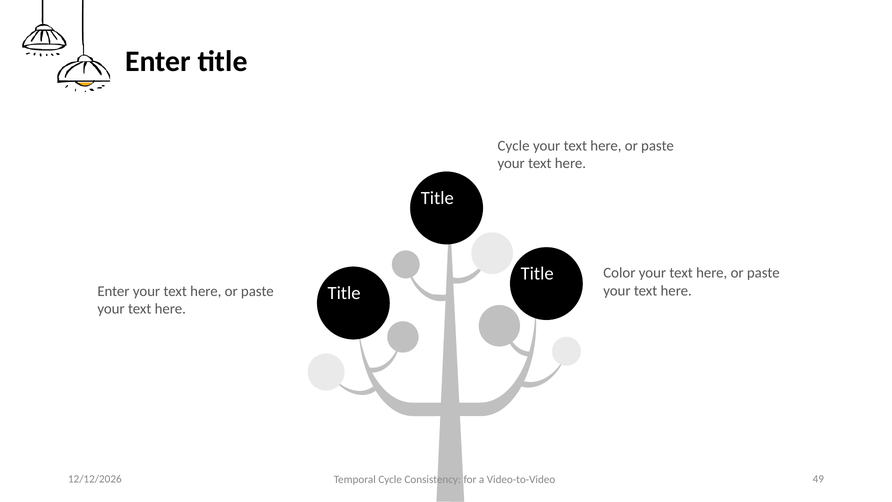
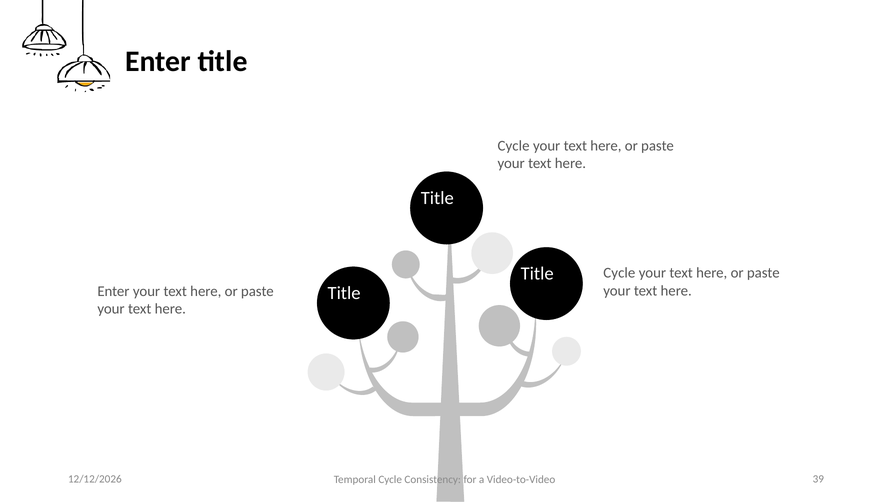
Color: Color -> Cycle (619, 273)
49: 49 -> 39 (818, 479)
